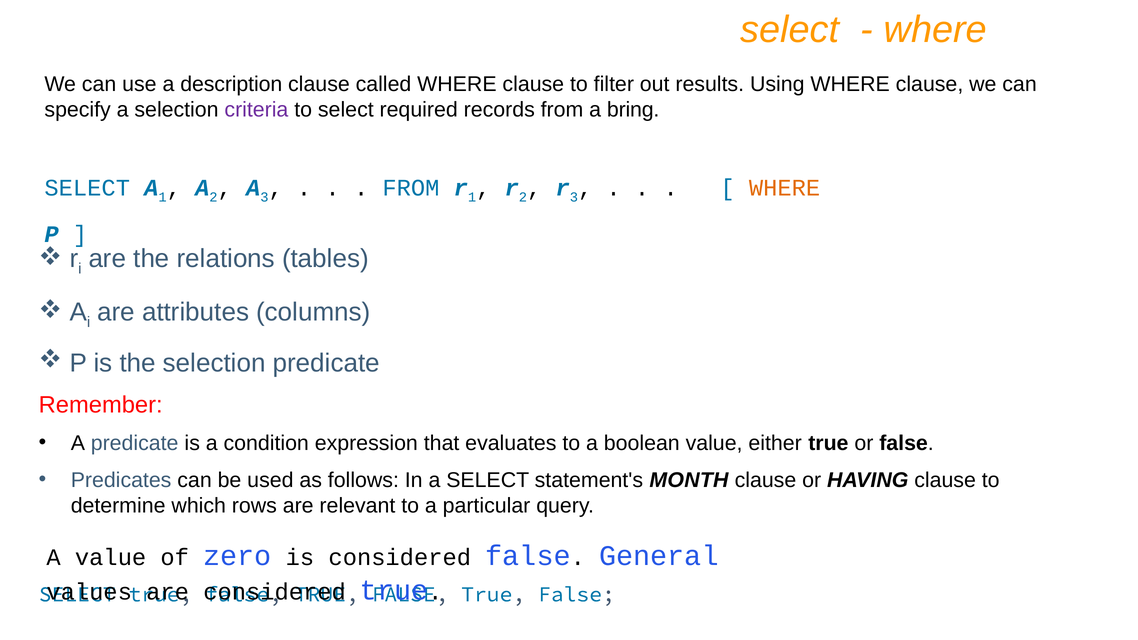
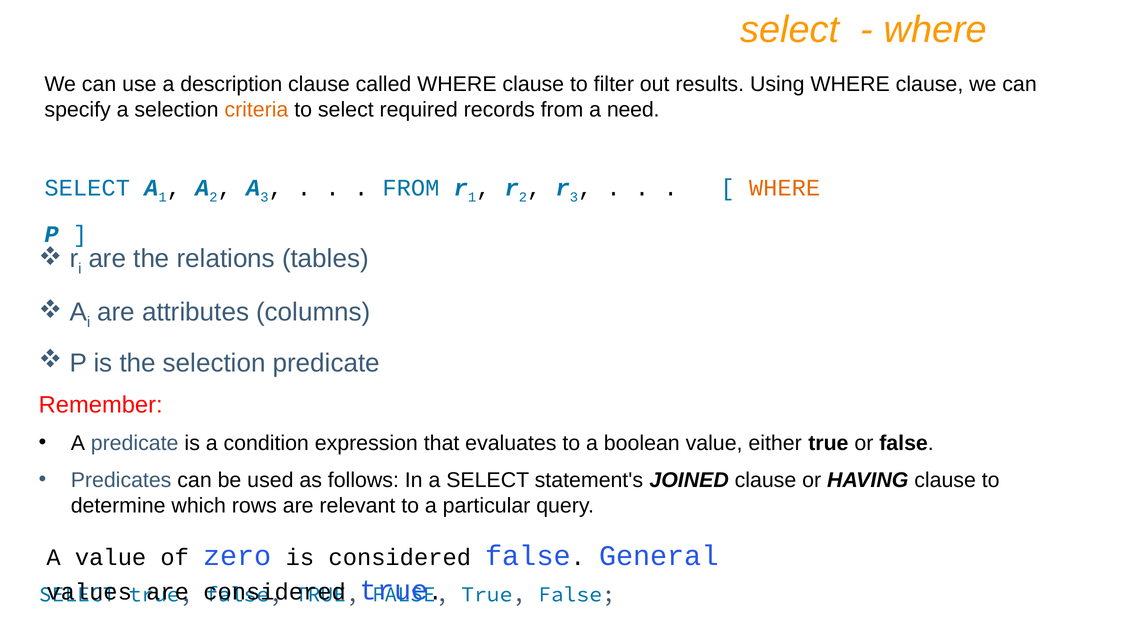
criteria colour: purple -> orange (256, 110)
bring: bring -> need (633, 110)
MONTH: MONTH -> JOINED (689, 480)
